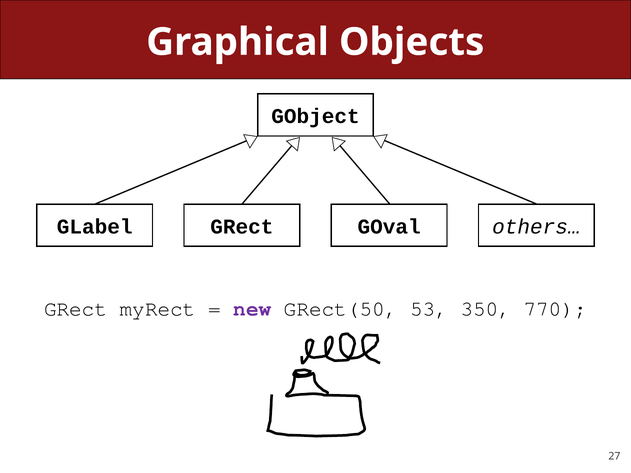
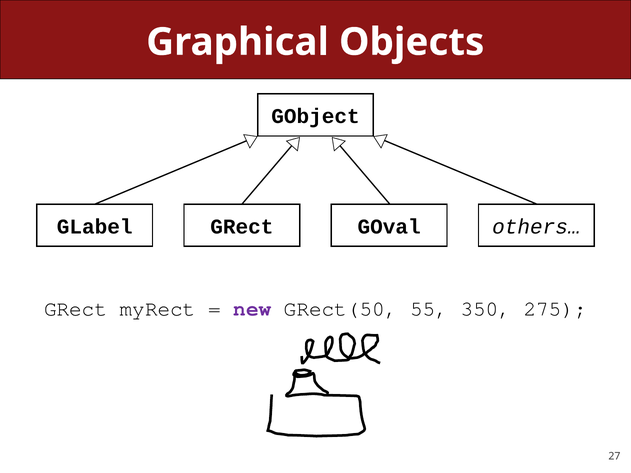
53: 53 -> 55 (429, 309)
770: 770 -> 275 (555, 309)
